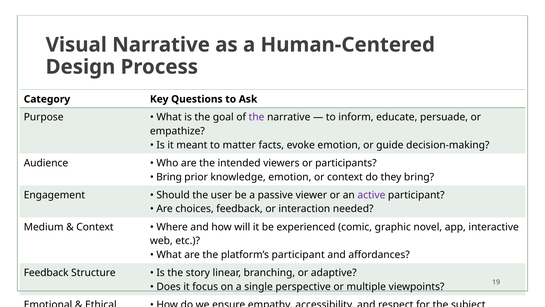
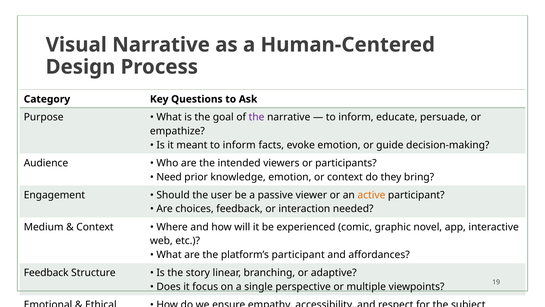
meant to matter: matter -> inform (239, 145)
Bring: Bring -> Need (169, 177)
active colour: purple -> orange (371, 195)
